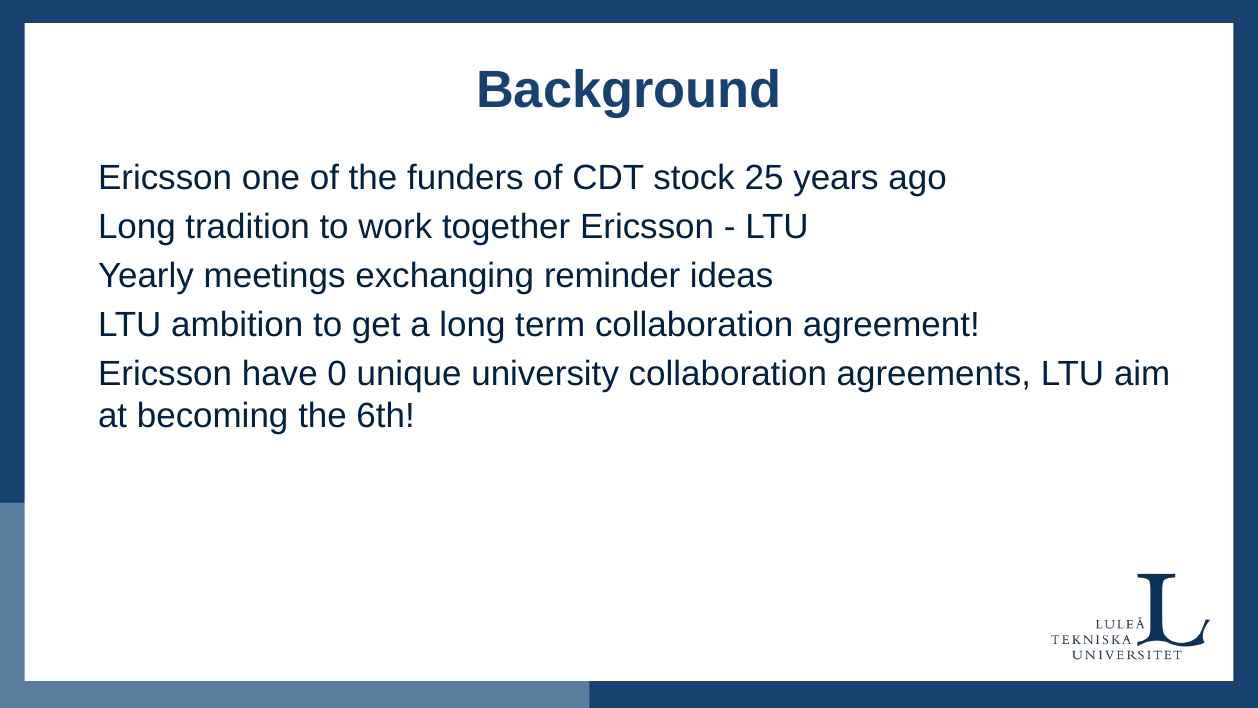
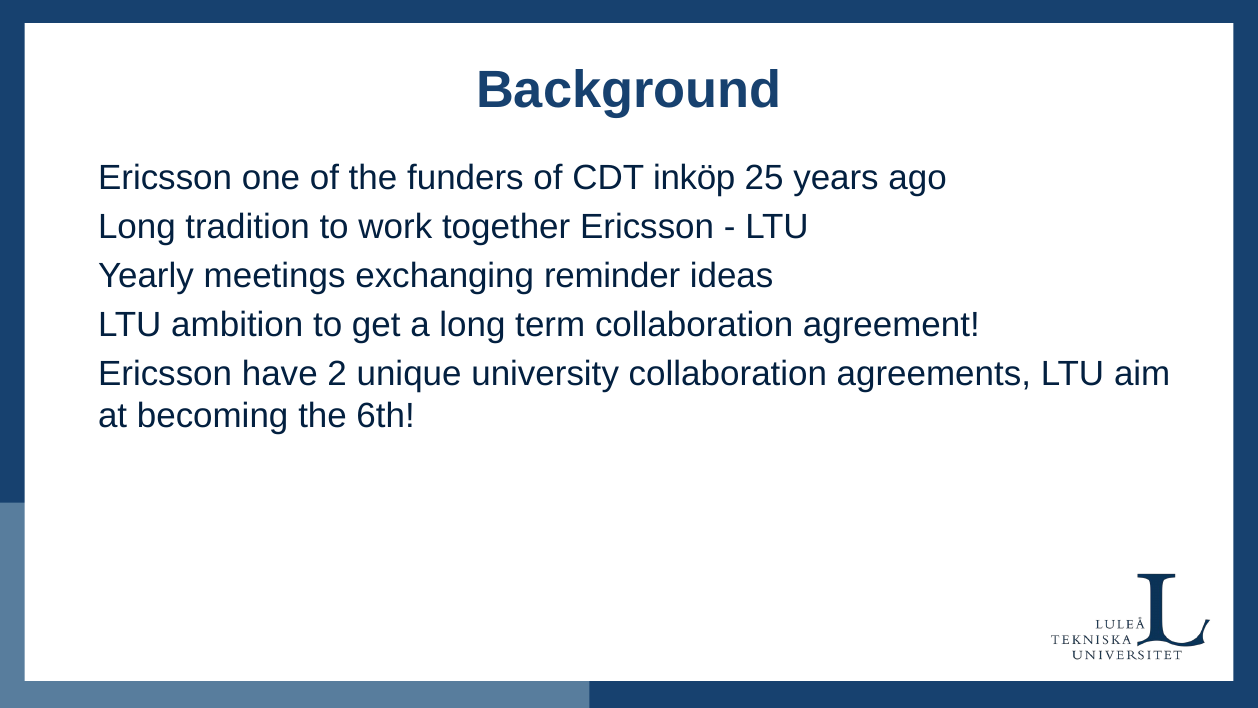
stock: stock -> inköp (694, 178)
0: 0 -> 2 (337, 374)
